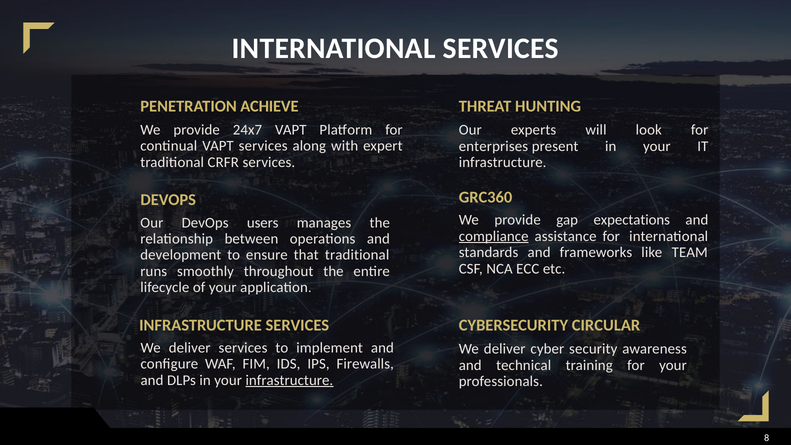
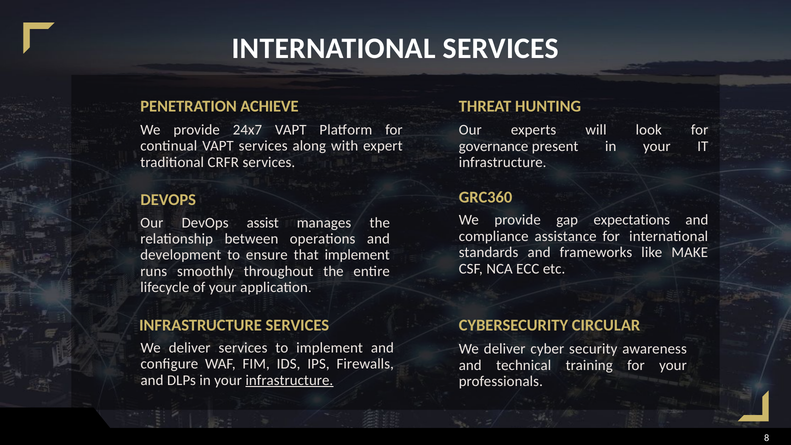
enterprises: enterprises -> governance (494, 146)
users: users -> assist (263, 223)
compliance underline: present -> none (494, 236)
TEAM: TEAM -> MAKE (690, 252)
that traditional: traditional -> implement (357, 255)
